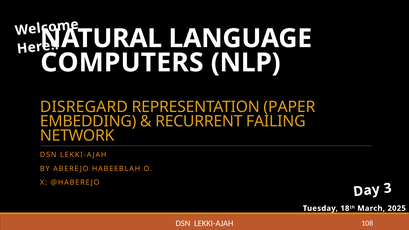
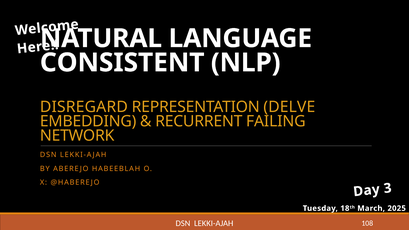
COMPUTERS: COMPUTERS -> CONSISTENT (122, 63)
PAPER: PAPER -> DELVE (289, 107)
